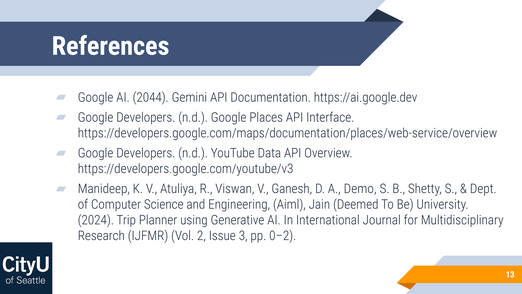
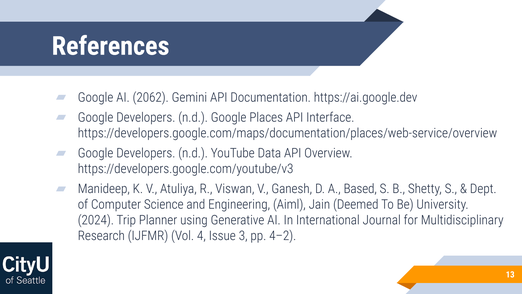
2044: 2044 -> 2062 (151, 97)
Demo: Demo -> Based (360, 189)
2: 2 -> 4 (201, 236)
0–2: 0–2 -> 4–2 (283, 236)
